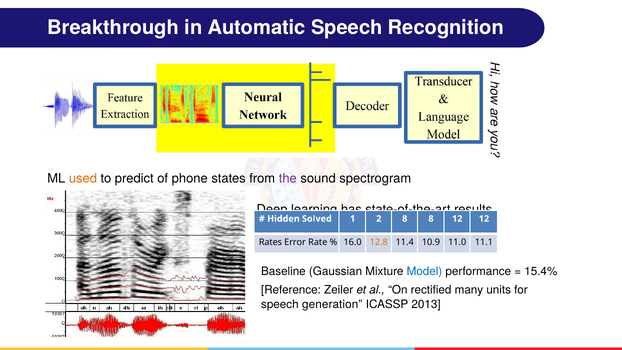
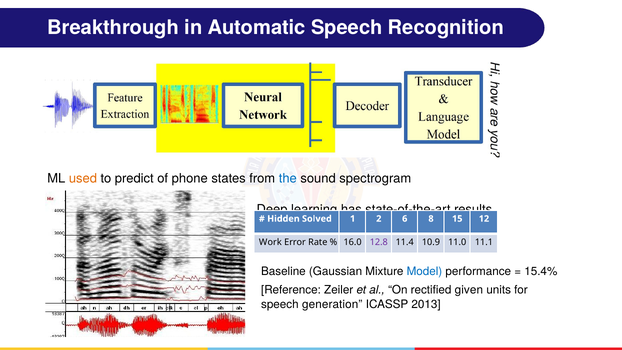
the colour: purple -> blue (288, 178)
2 8: 8 -> 6 (405, 219)
8 12: 12 -> 15 (457, 219)
Rates: Rates -> Work (270, 242)
12.8 colour: orange -> purple (379, 242)
many: many -> given (469, 290)
